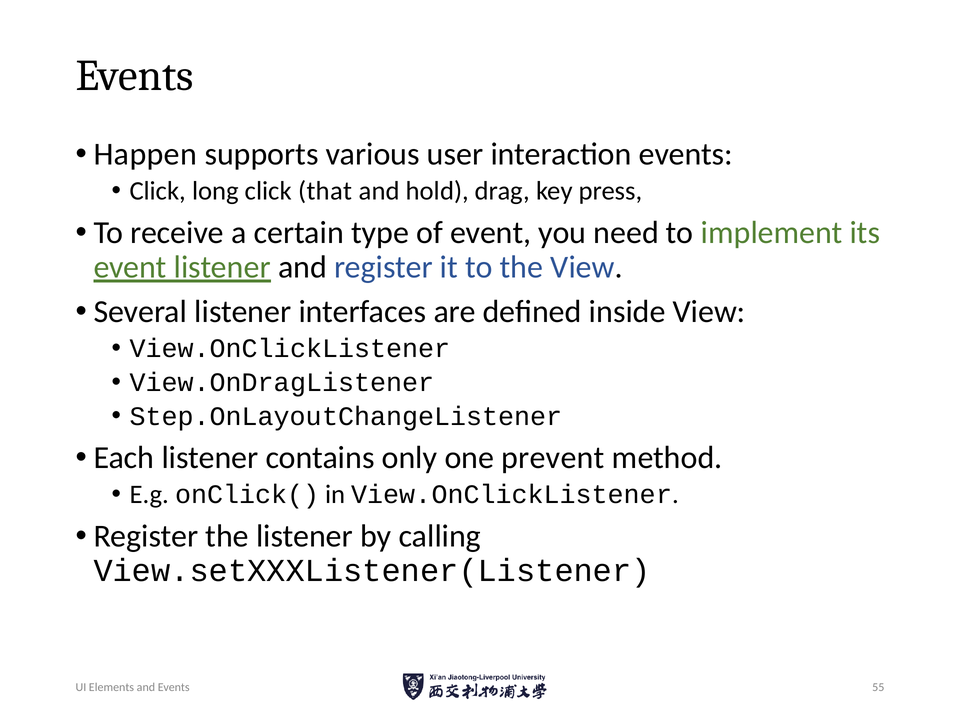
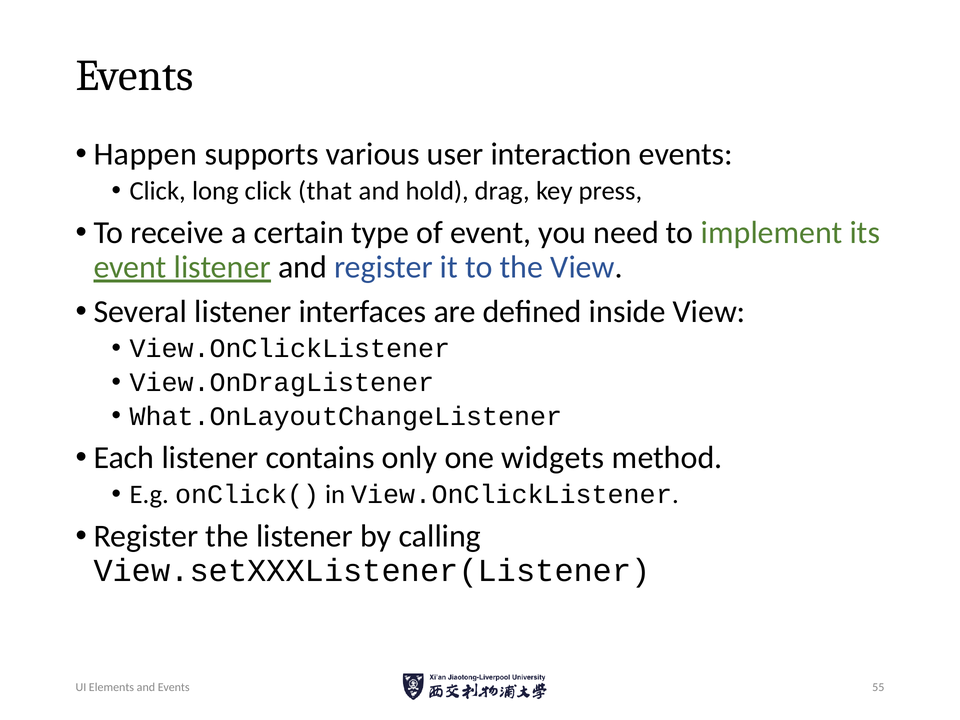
Step.OnLayoutChangeListener: Step.OnLayoutChangeListener -> What.OnLayoutChangeListener (346, 416)
prevent: prevent -> widgets (553, 458)
